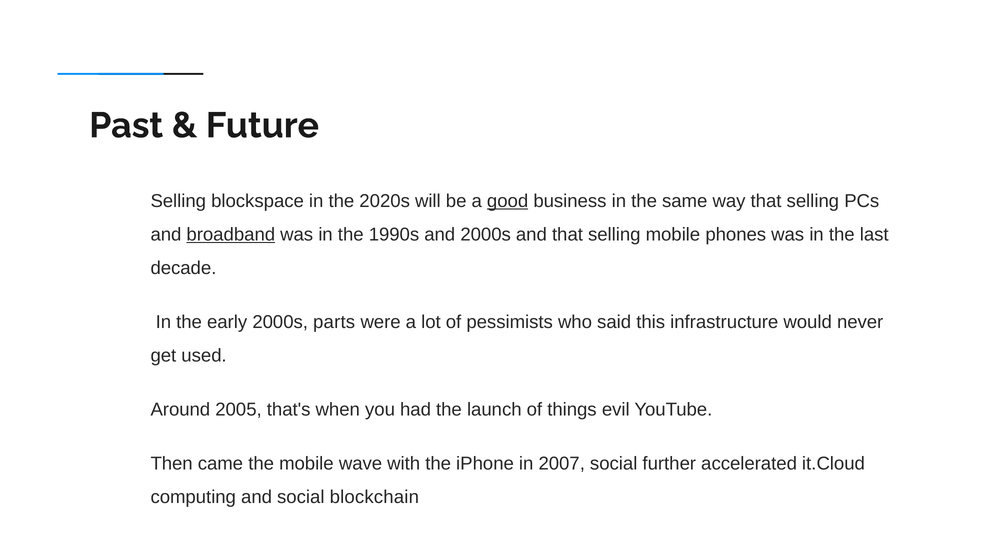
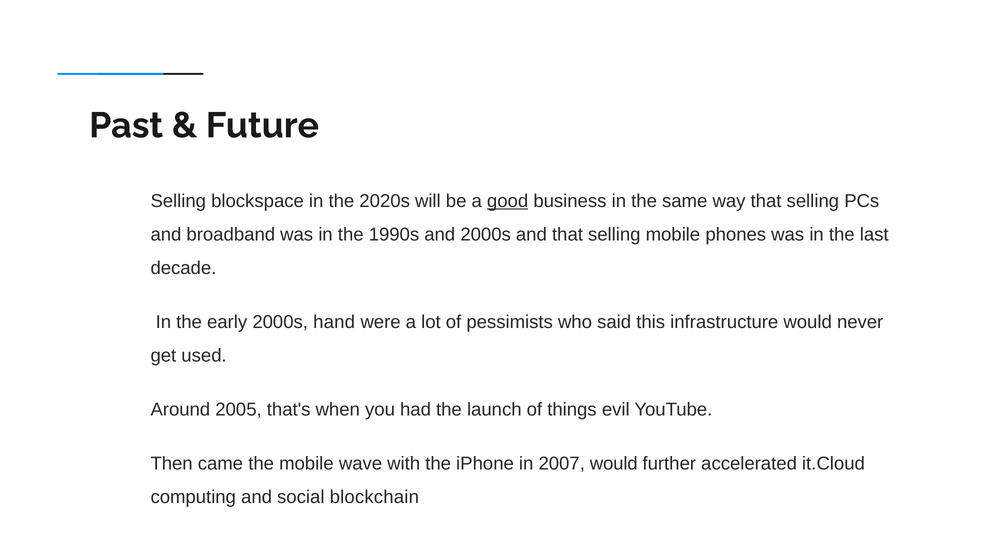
broadband underline: present -> none (231, 235)
parts: parts -> hand (334, 322)
2007 social: social -> would (614, 464)
